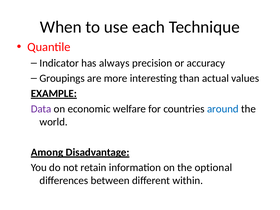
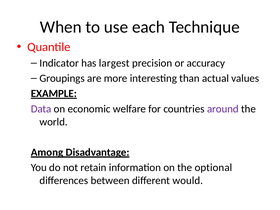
always: always -> largest (114, 63)
around colour: blue -> purple (223, 109)
within: within -> would (188, 181)
